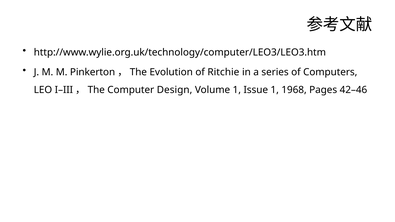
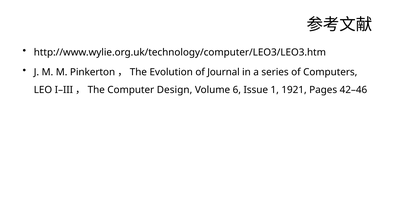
Ritchie: Ritchie -> Journal (223, 72)
Volume 1: 1 -> 6 (237, 90)
1968: 1968 -> 1921 (294, 90)
